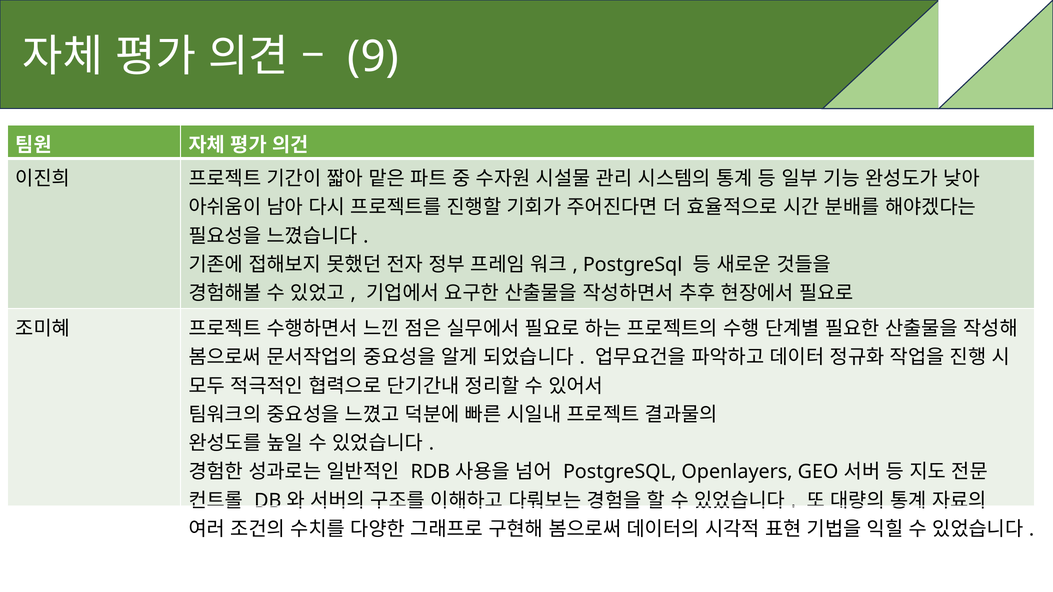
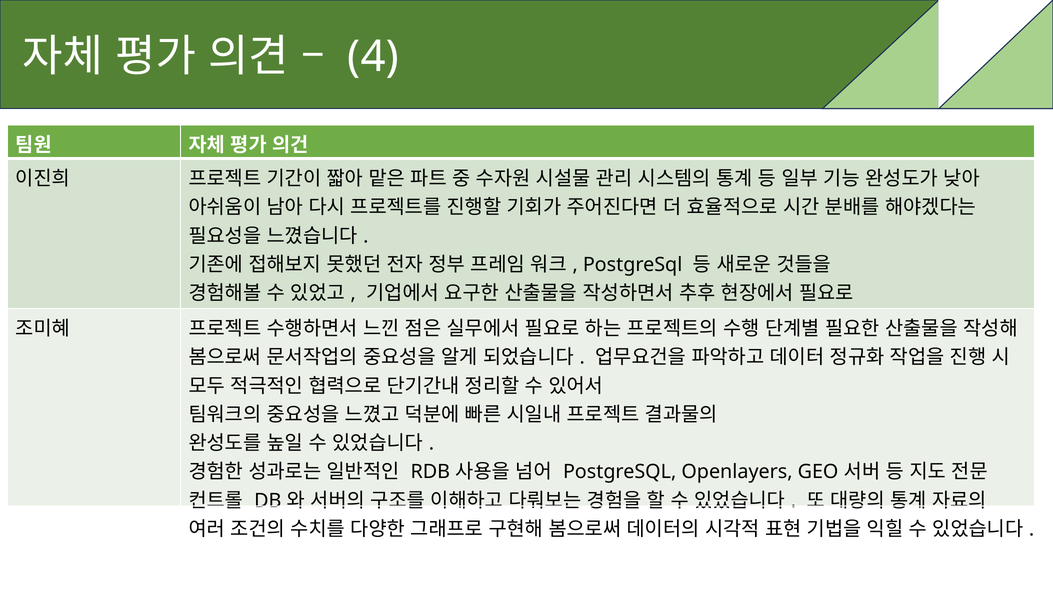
9: 9 -> 4 (373, 57)
